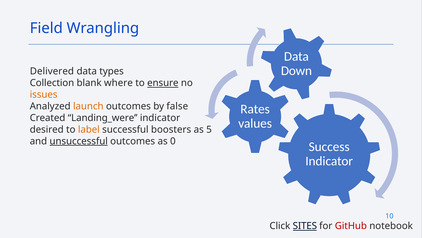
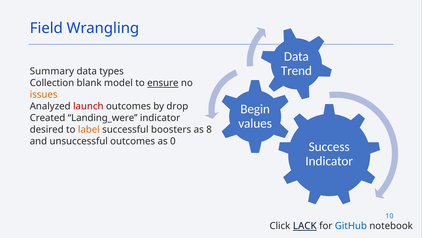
Down: Down -> Trend (296, 71)
Delivered: Delivered -> Summary (52, 71)
where: where -> model (118, 83)
launch colour: orange -> red (88, 106)
false: false -> drop (177, 106)
Rates: Rates -> Begin (255, 109)
5: 5 -> 8 (209, 129)
unsuccessful underline: present -> none (79, 141)
SITES: SITES -> LACK (305, 225)
GitHub colour: red -> blue (351, 225)
